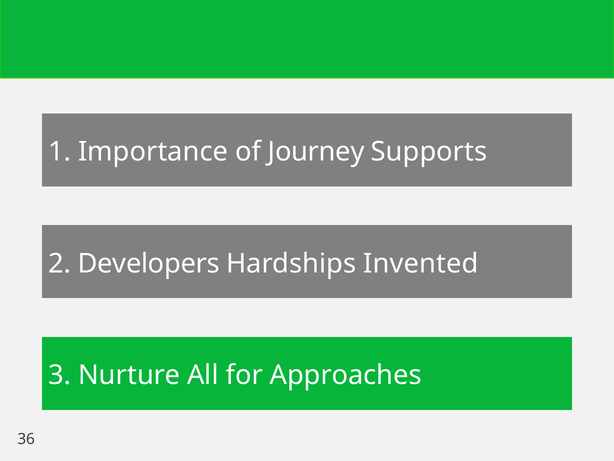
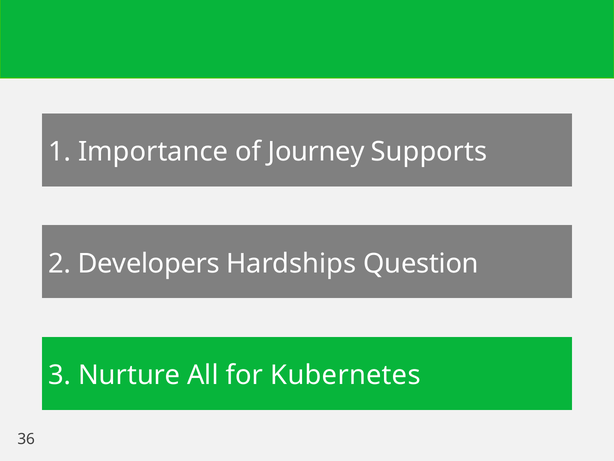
Invented: Invented -> Question (421, 263)
Approaches: Approaches -> Kubernetes (346, 375)
